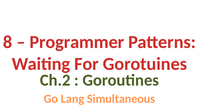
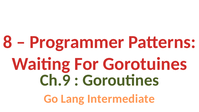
Ch.2: Ch.2 -> Ch.9 (55, 80)
Simultaneous: Simultaneous -> Intermediate (121, 99)
